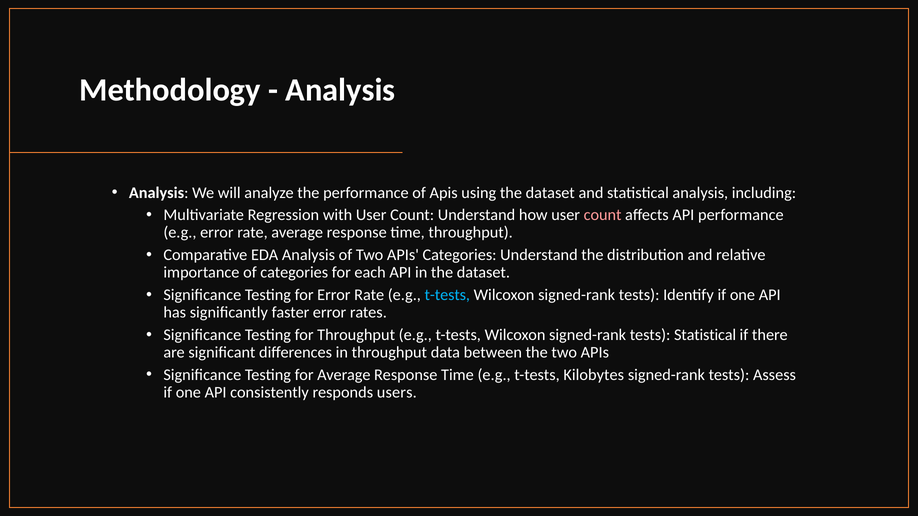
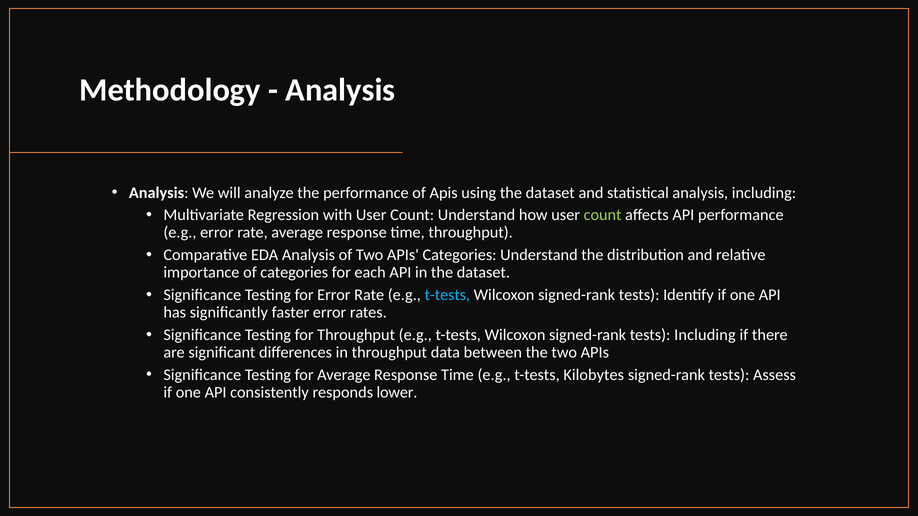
count colour: pink -> light green (603, 215)
tests Statistical: Statistical -> Including (705, 335)
users: users -> lower (397, 393)
